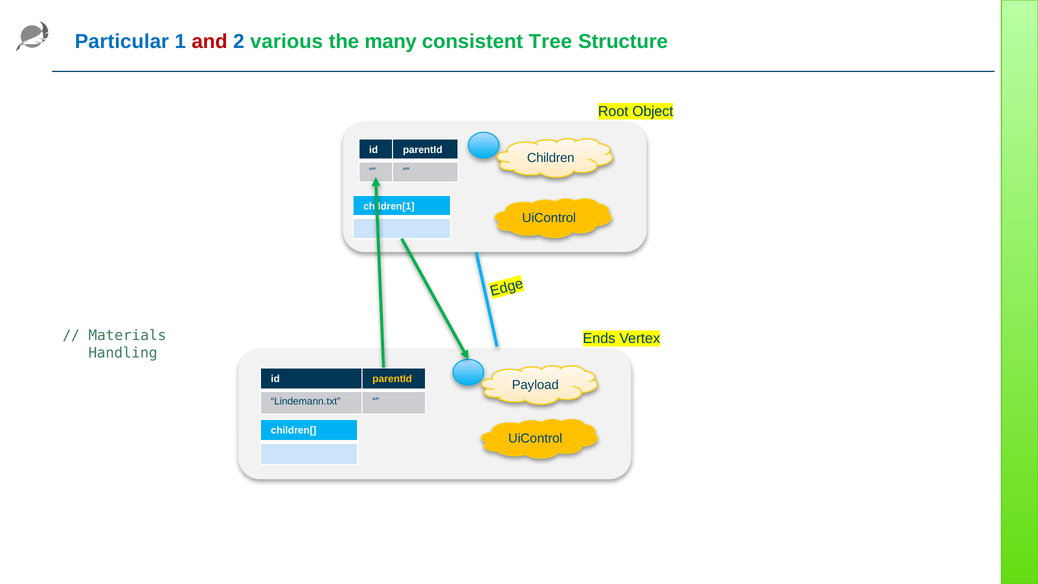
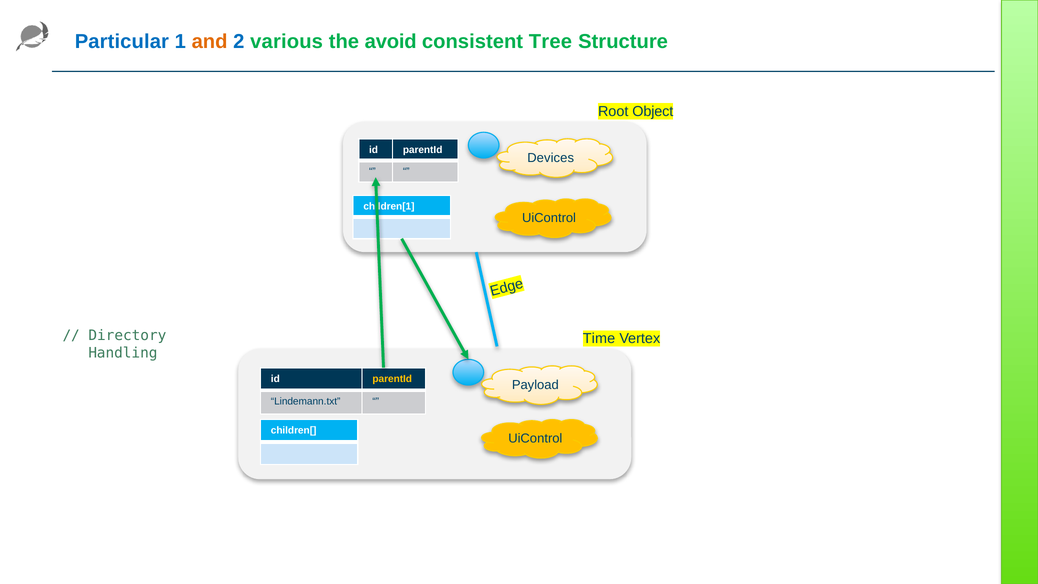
and colour: red -> orange (210, 42)
many: many -> avoid (391, 42)
Children: Children -> Devices (551, 158)
Materials: Materials -> Directory (127, 335)
Ends: Ends -> Time (599, 339)
